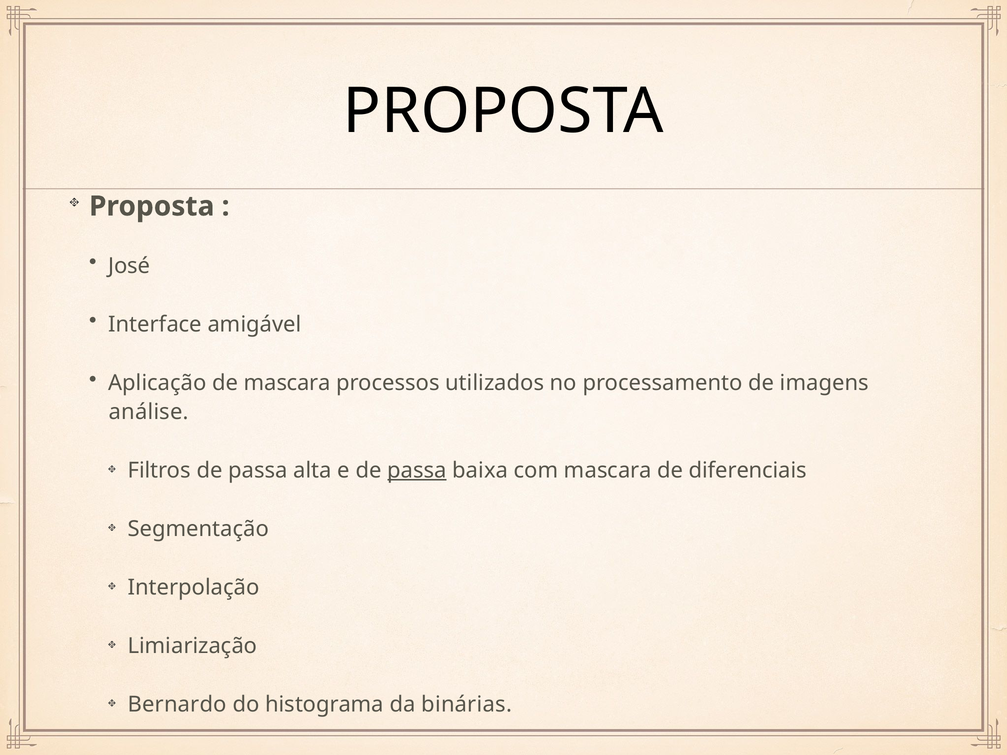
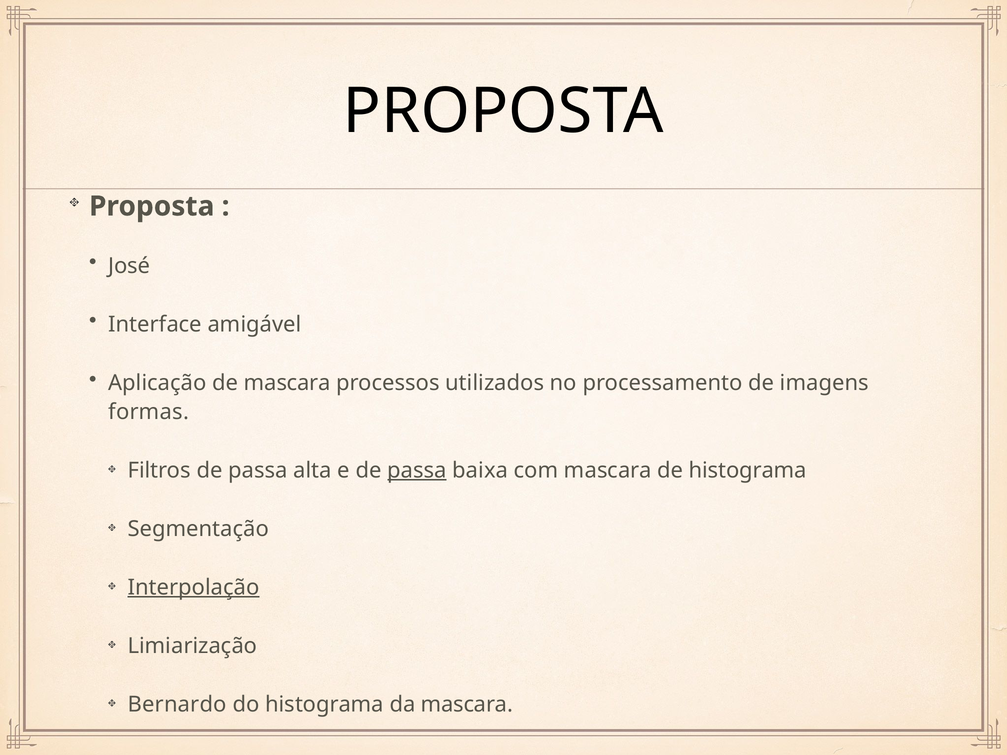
análise: análise -> formas (149, 412)
de diferenciais: diferenciais -> histograma (748, 471)
Interpolação underline: none -> present (194, 588)
da binárias: binárias -> mascara (467, 705)
